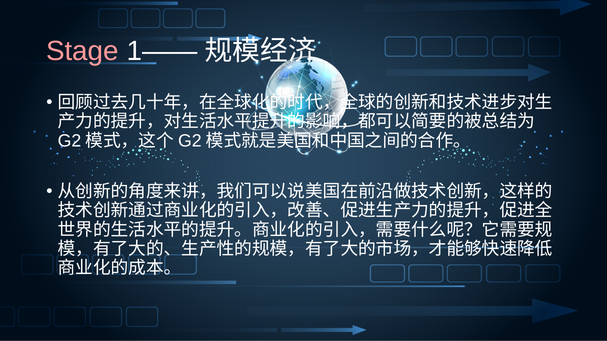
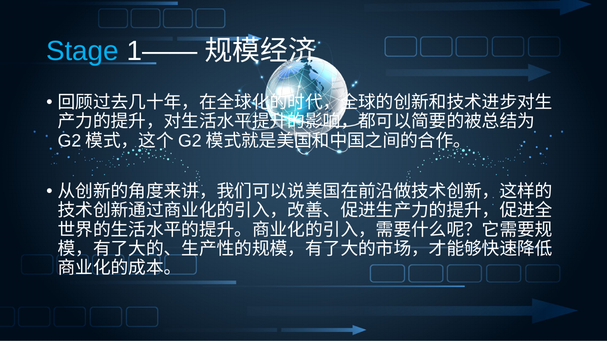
Stage colour: pink -> light blue (83, 51)
